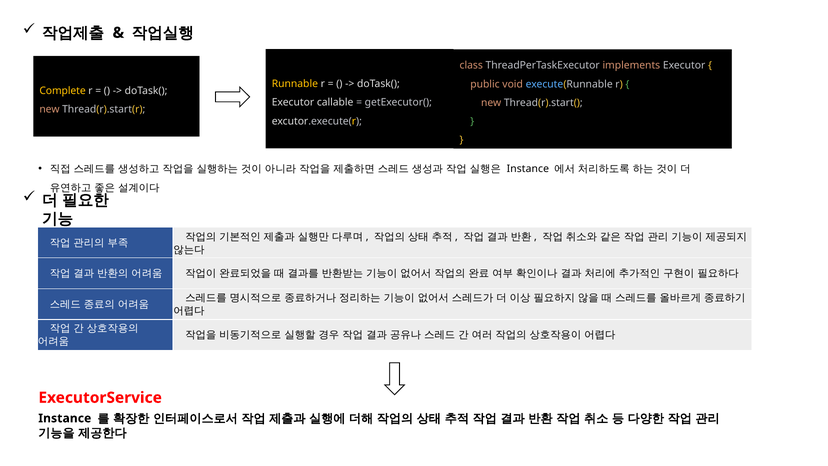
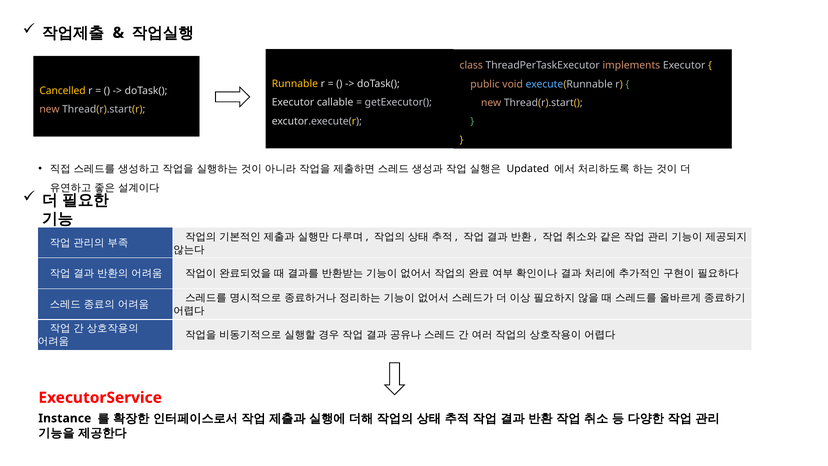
Complete: Complete -> Cancelled (63, 91)
Instance: Instance -> Updated (528, 169)
